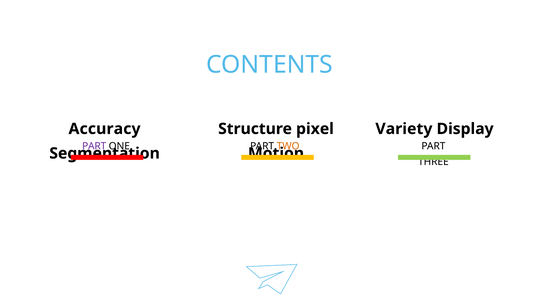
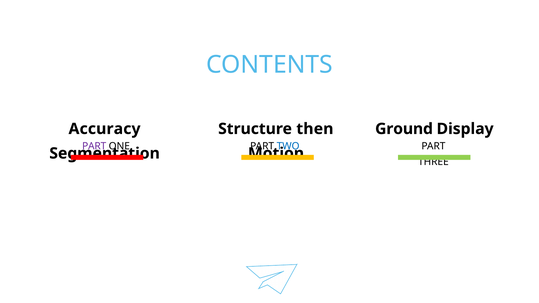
pixel: pixel -> then (315, 129)
Variety: Variety -> Ground (404, 129)
TWO colour: orange -> blue (288, 146)
